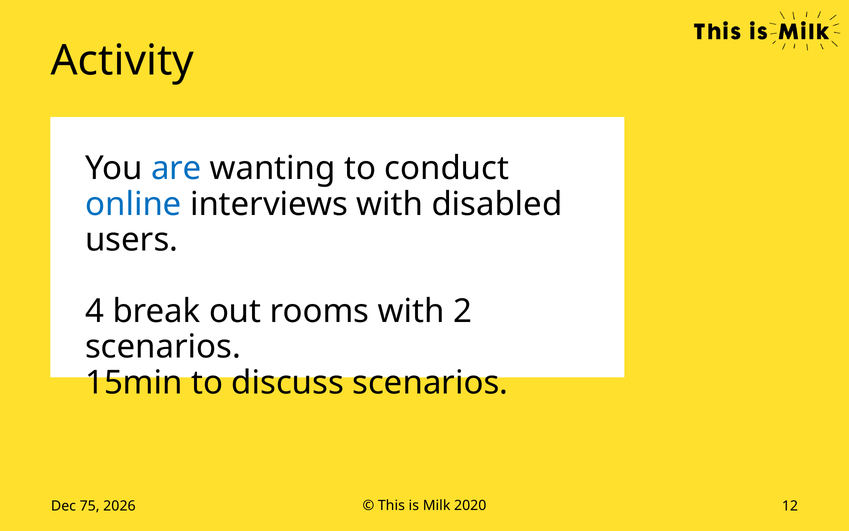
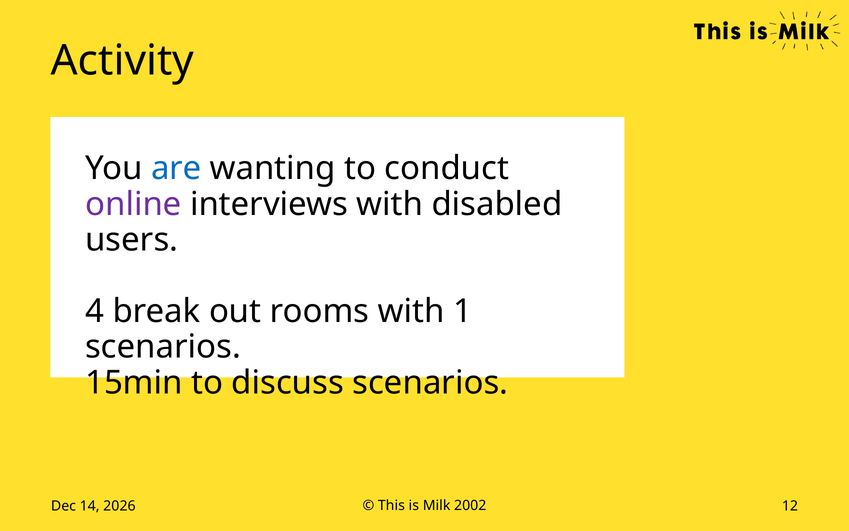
online colour: blue -> purple (133, 204)
2: 2 -> 1 (462, 311)
75: 75 -> 14 (90, 506)
2020: 2020 -> 2002 (470, 505)
